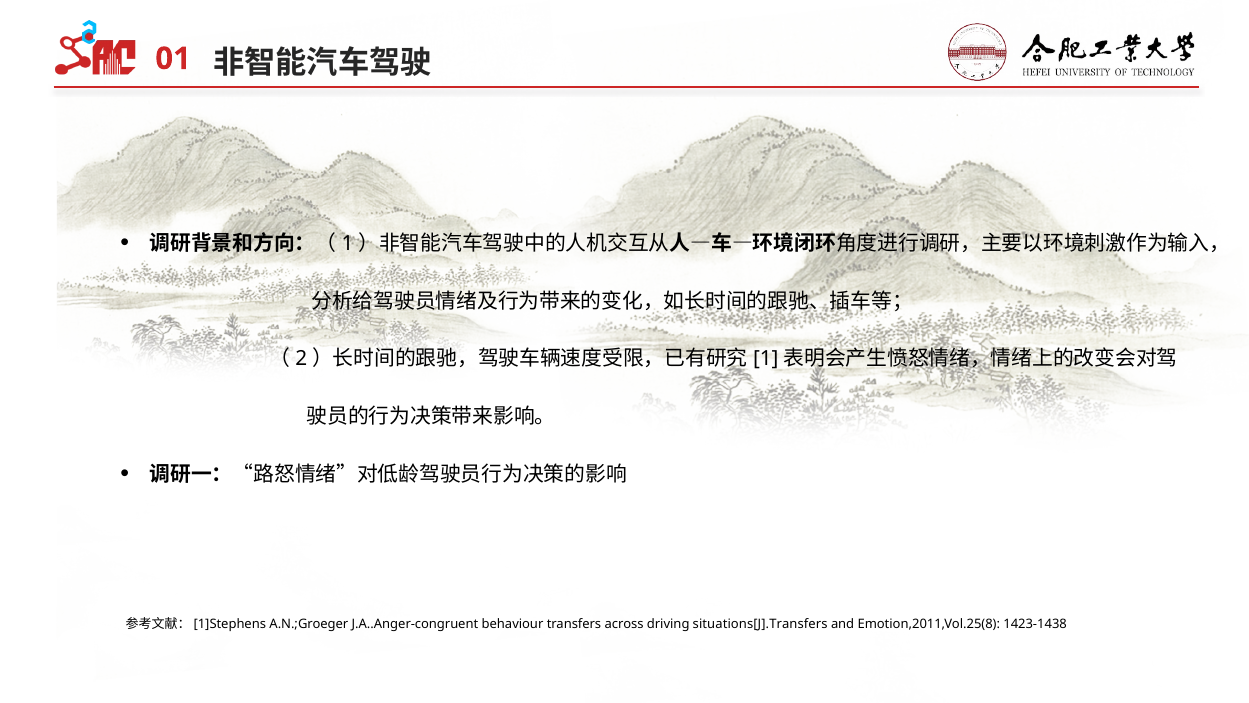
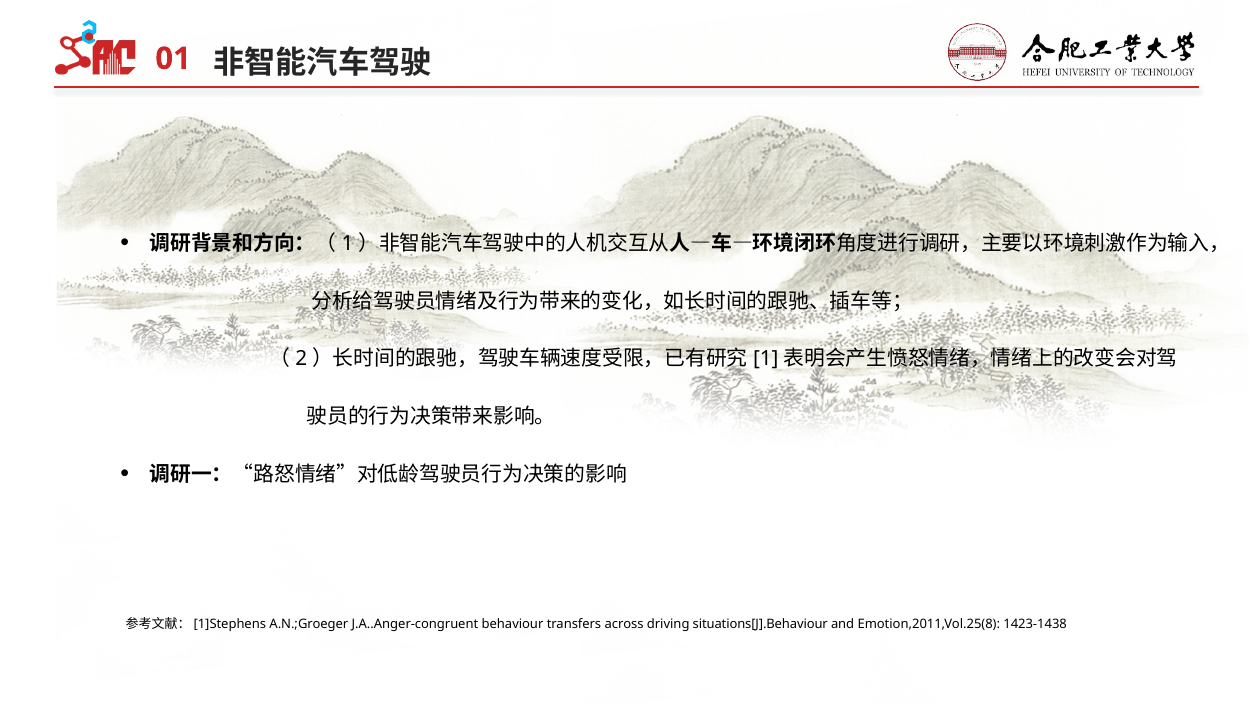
situations[J].Transfers: situations[J].Transfers -> situations[J].Behaviour (760, 624)
